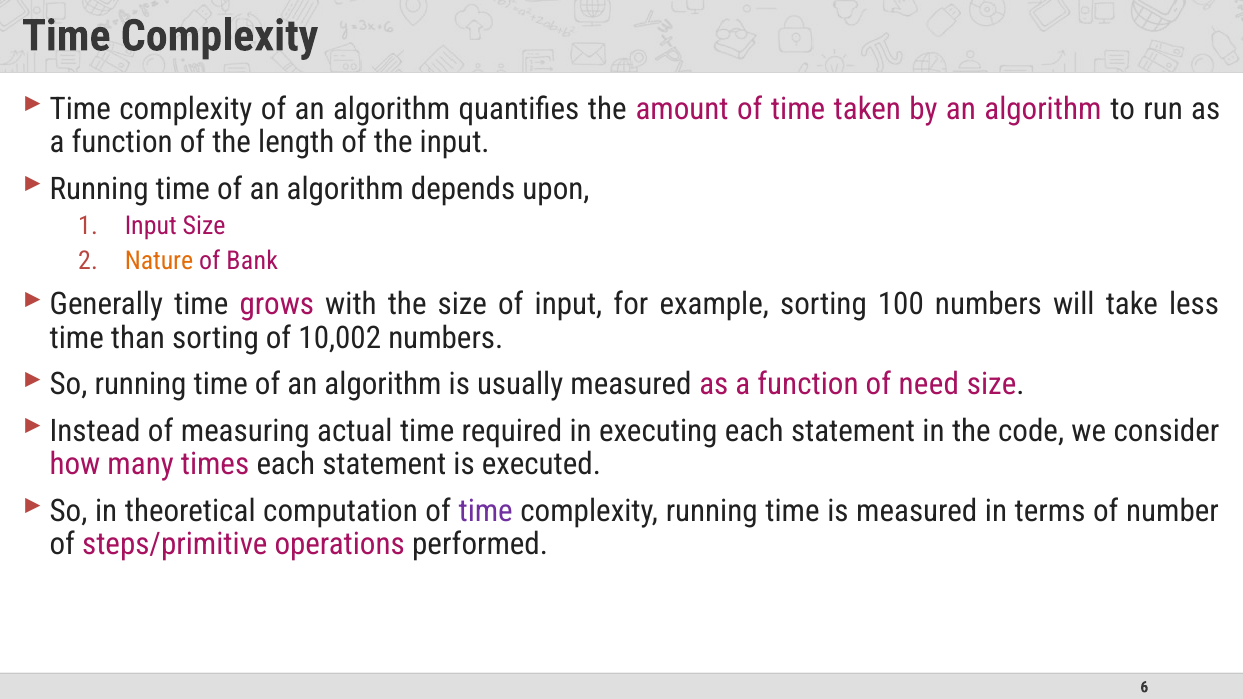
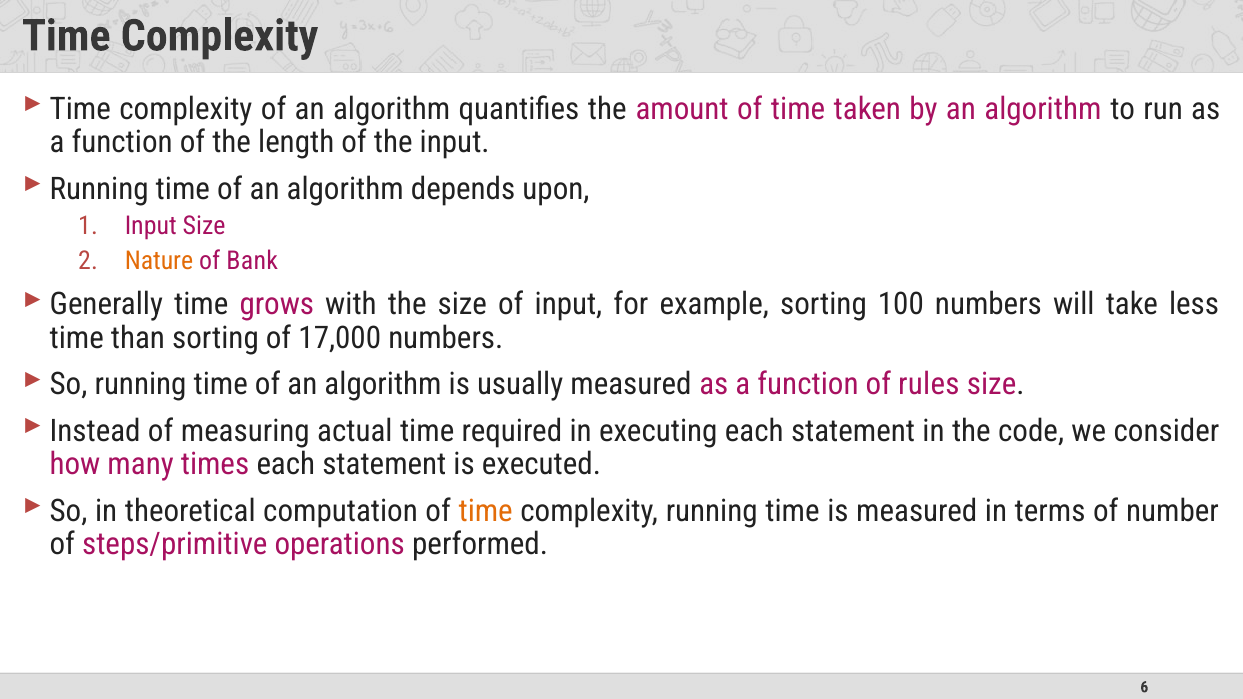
10,002: 10,002 -> 17,000 (340, 338)
need: need -> rules (929, 385)
time colour: purple -> orange (486, 511)
